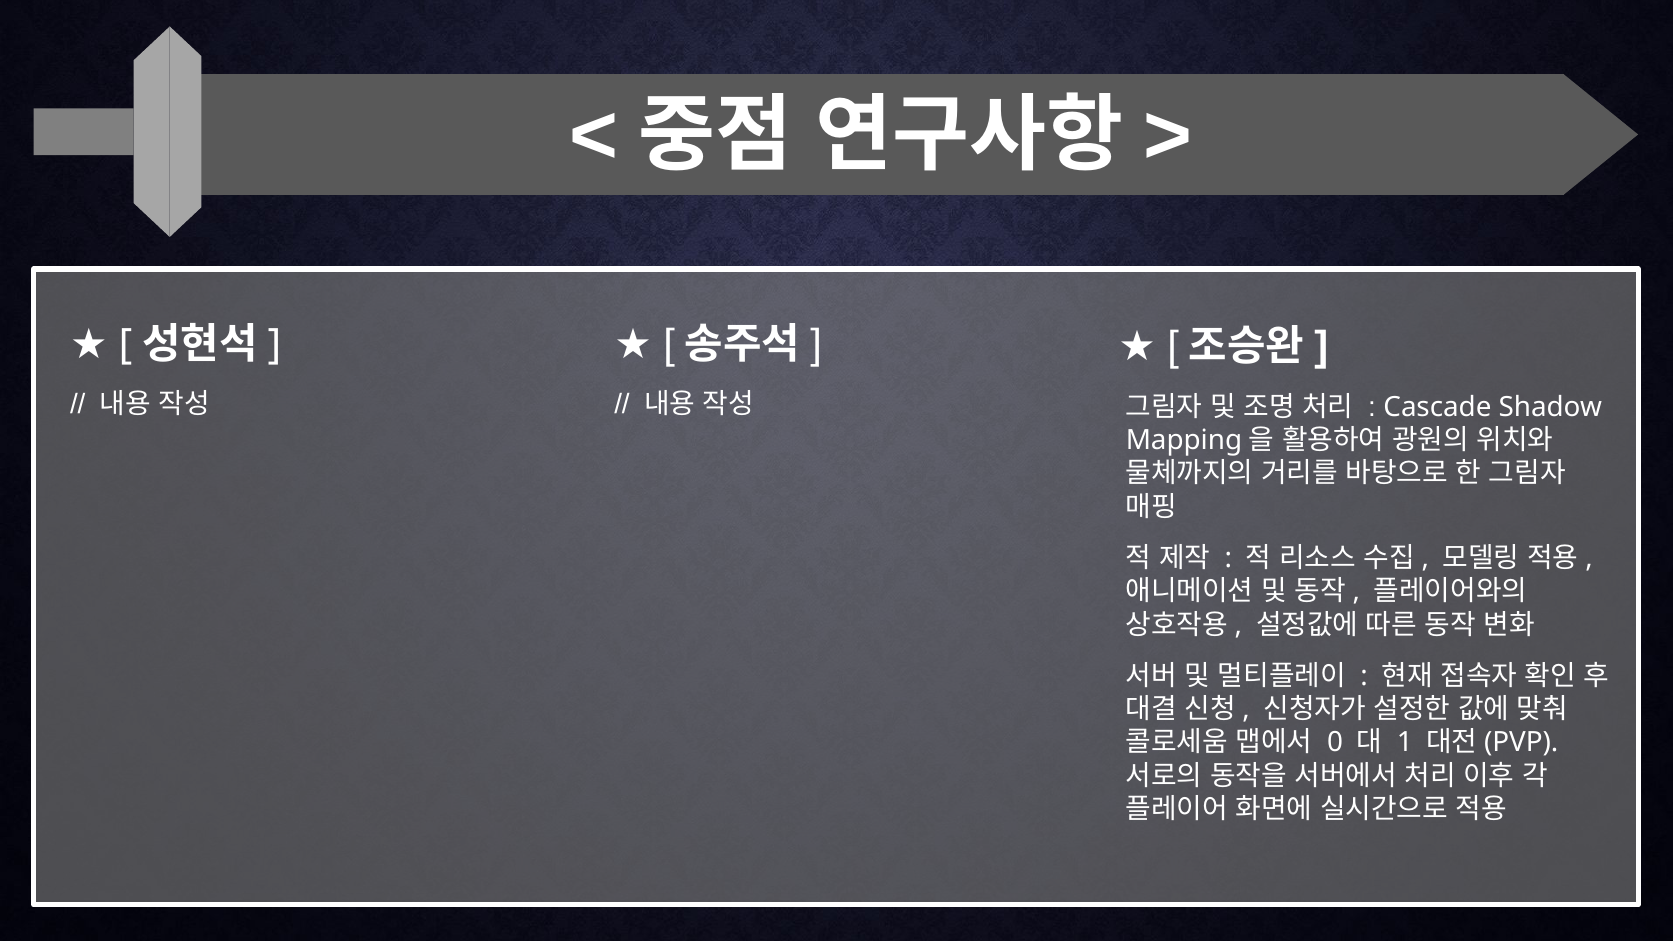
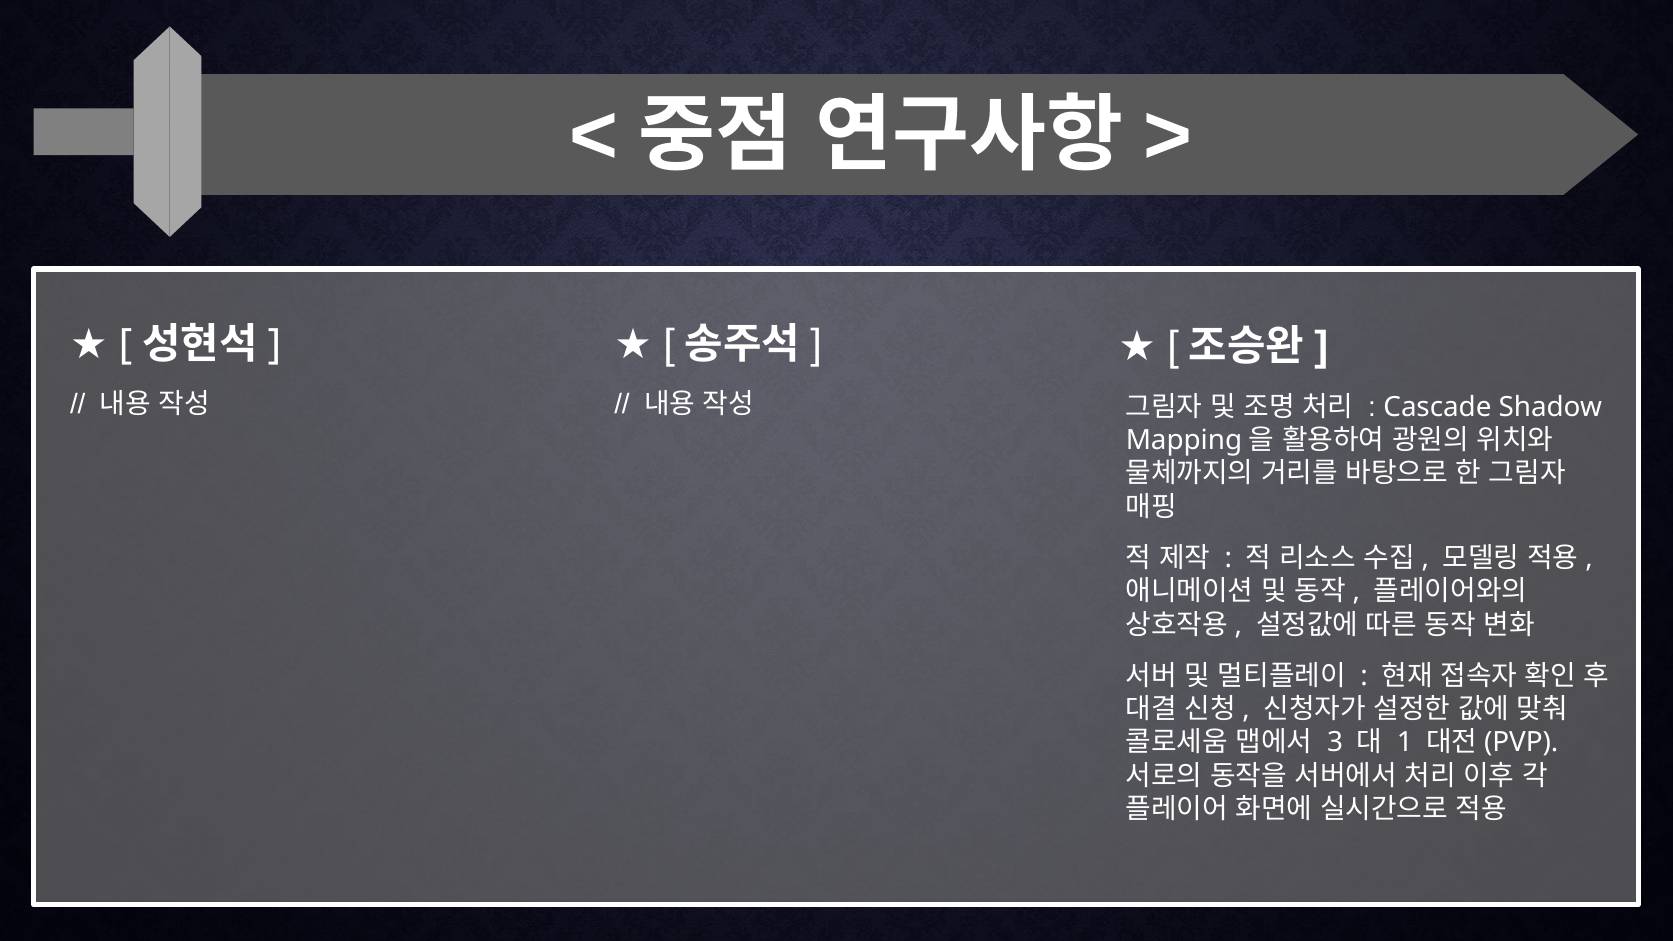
0: 0 -> 3 (1335, 743)
